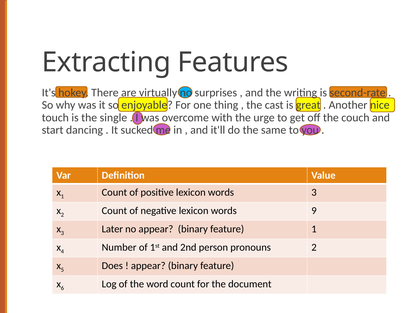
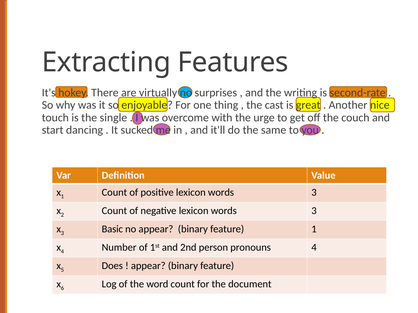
negative lexicon words 9: 9 -> 3 (314, 211)
Later: Later -> Basic (112, 229)
pronouns 2: 2 -> 4 (314, 248)
